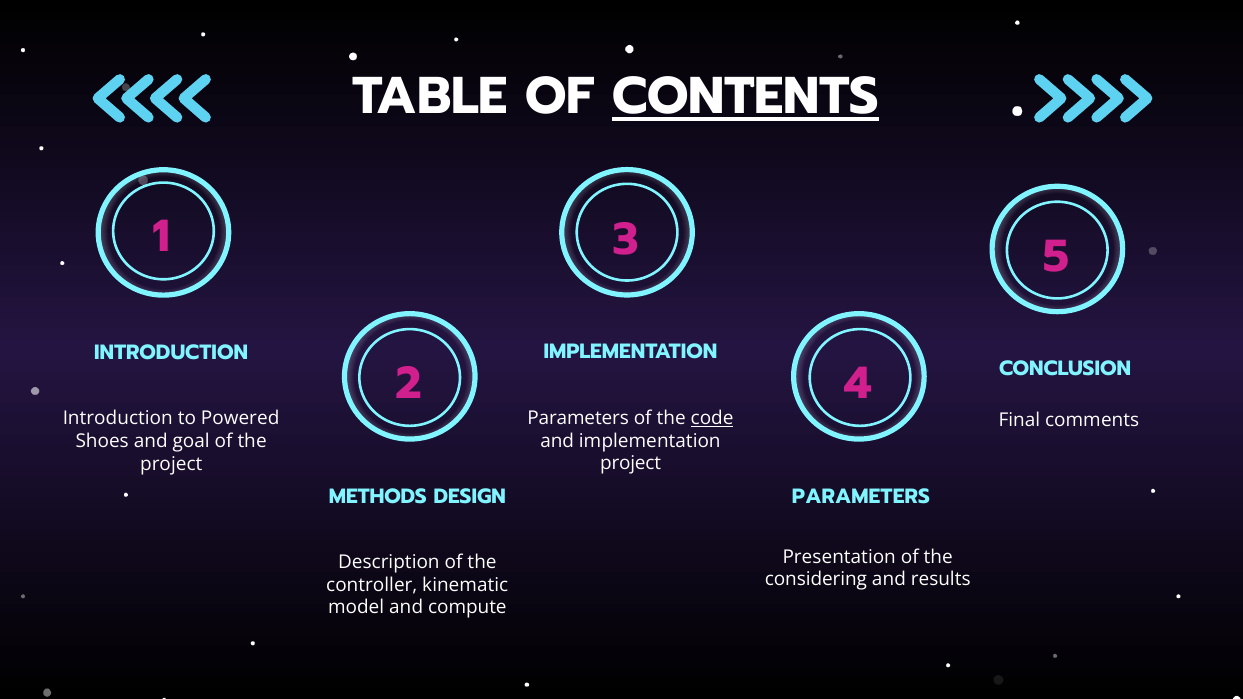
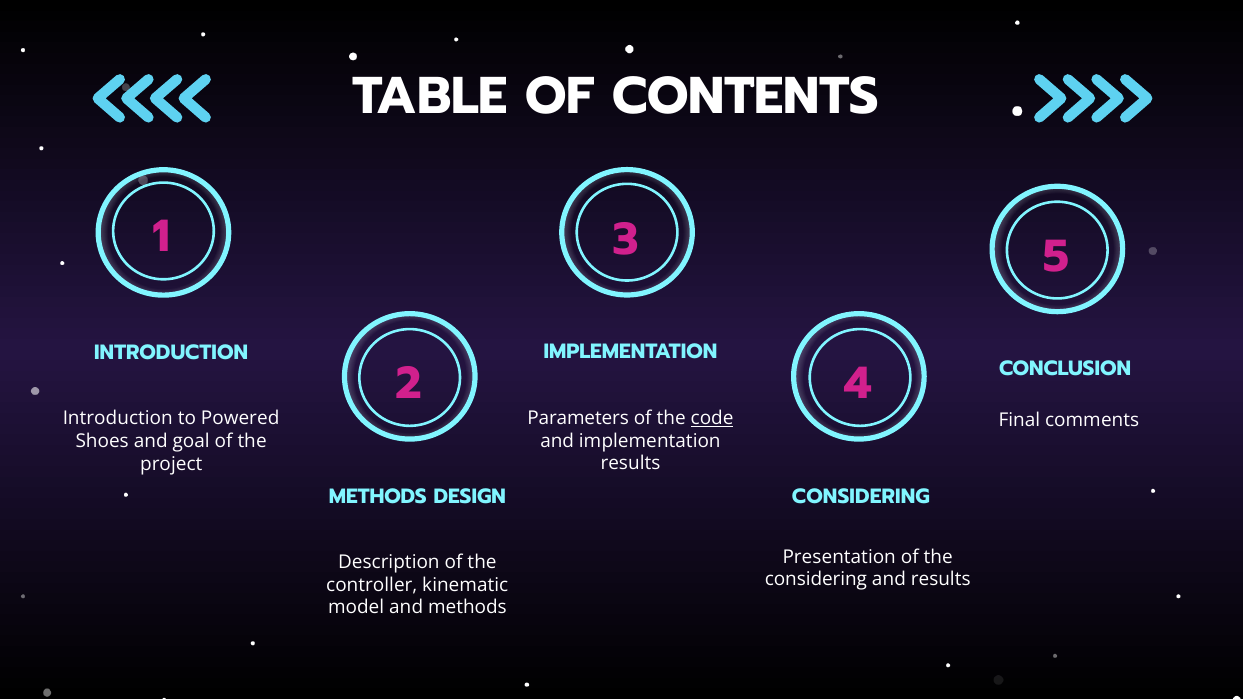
CONTENTS underline: present -> none (746, 97)
project: project -> results (630, 464)
PARAMETERS: PARAMETERS -> CONSIDERING (861, 496)
and compute: compute -> methods (467, 608)
